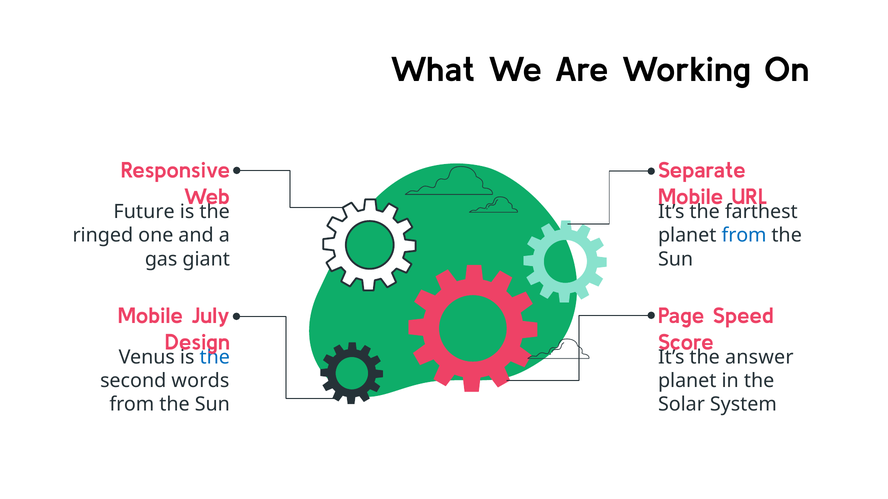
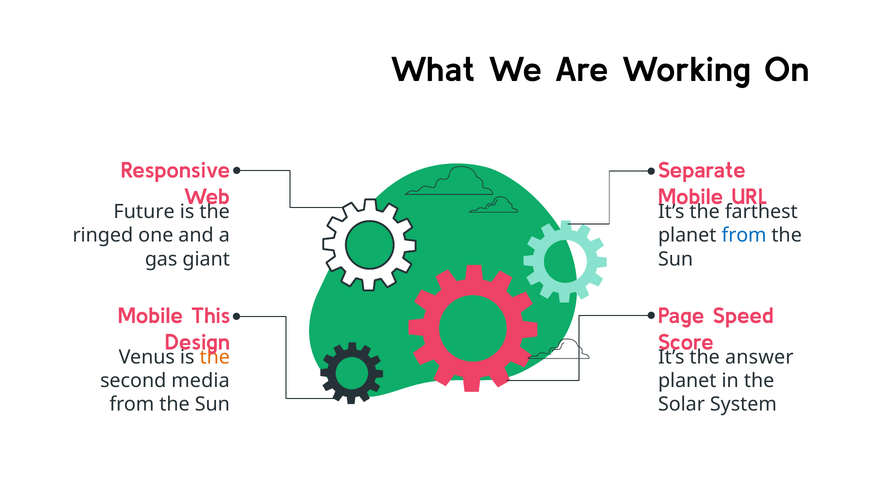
July: July -> This (211, 316)
the colour: blue -> orange (215, 358)
words: words -> media (200, 381)
